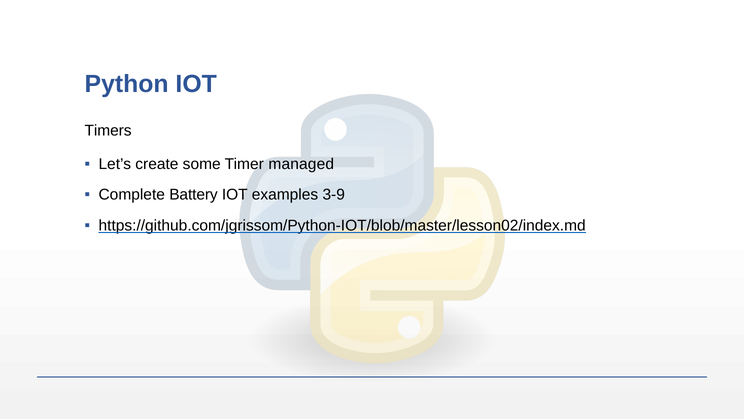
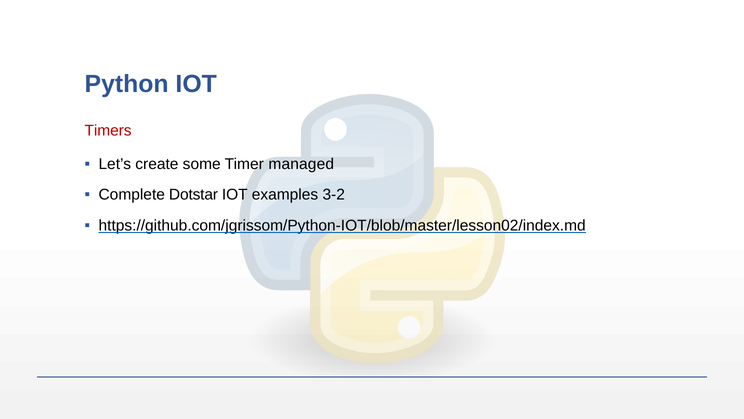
Timers colour: black -> red (108, 130)
Battery: Battery -> Dotstar (194, 195)
3-9: 3-9 -> 3-2 (334, 195)
